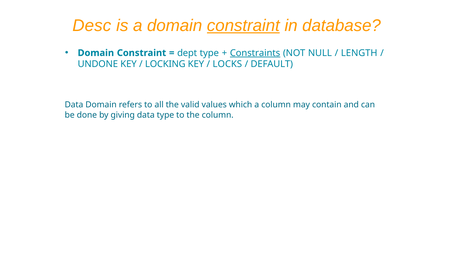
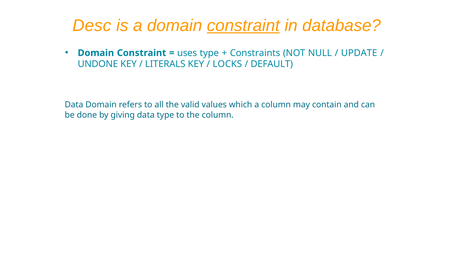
dept: dept -> uses (187, 53)
Constraints underline: present -> none (255, 53)
LENGTH: LENGTH -> UPDATE (359, 53)
LOCKING: LOCKING -> LITERALS (165, 64)
